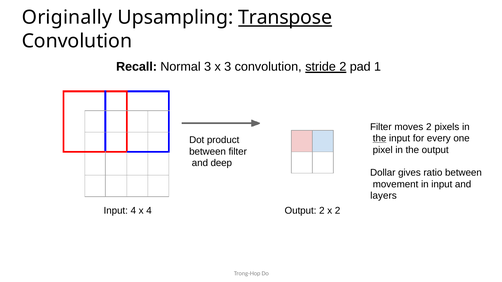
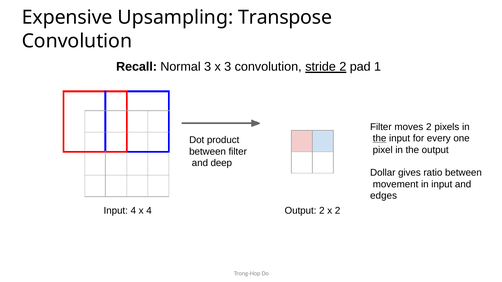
Originally: Originally -> Expensive (67, 18)
Transpose underline: present -> none (285, 18)
layers: layers -> edges (384, 196)
